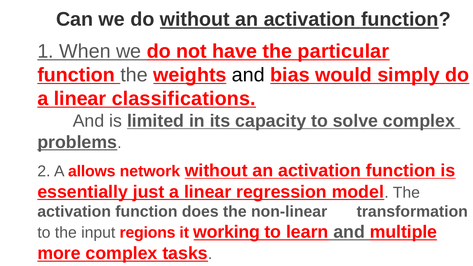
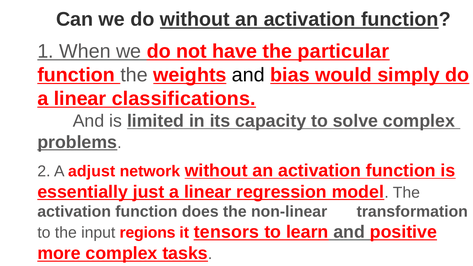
allows: allows -> adjust (92, 171)
working: working -> tensors (226, 232)
multiple: multiple -> positive (403, 232)
